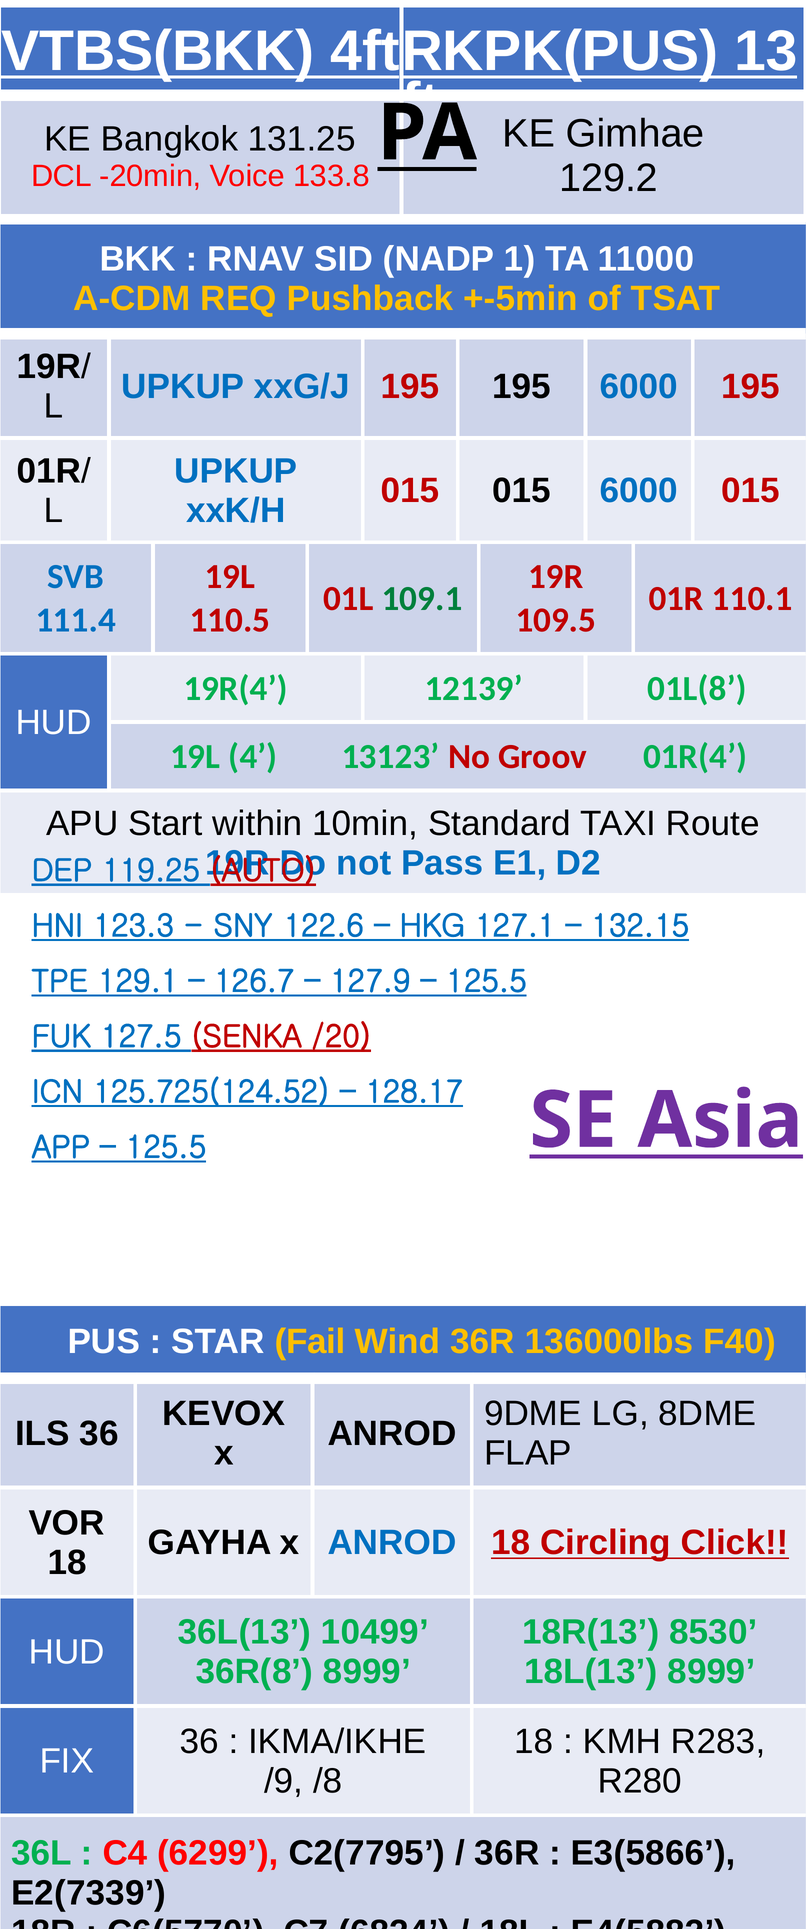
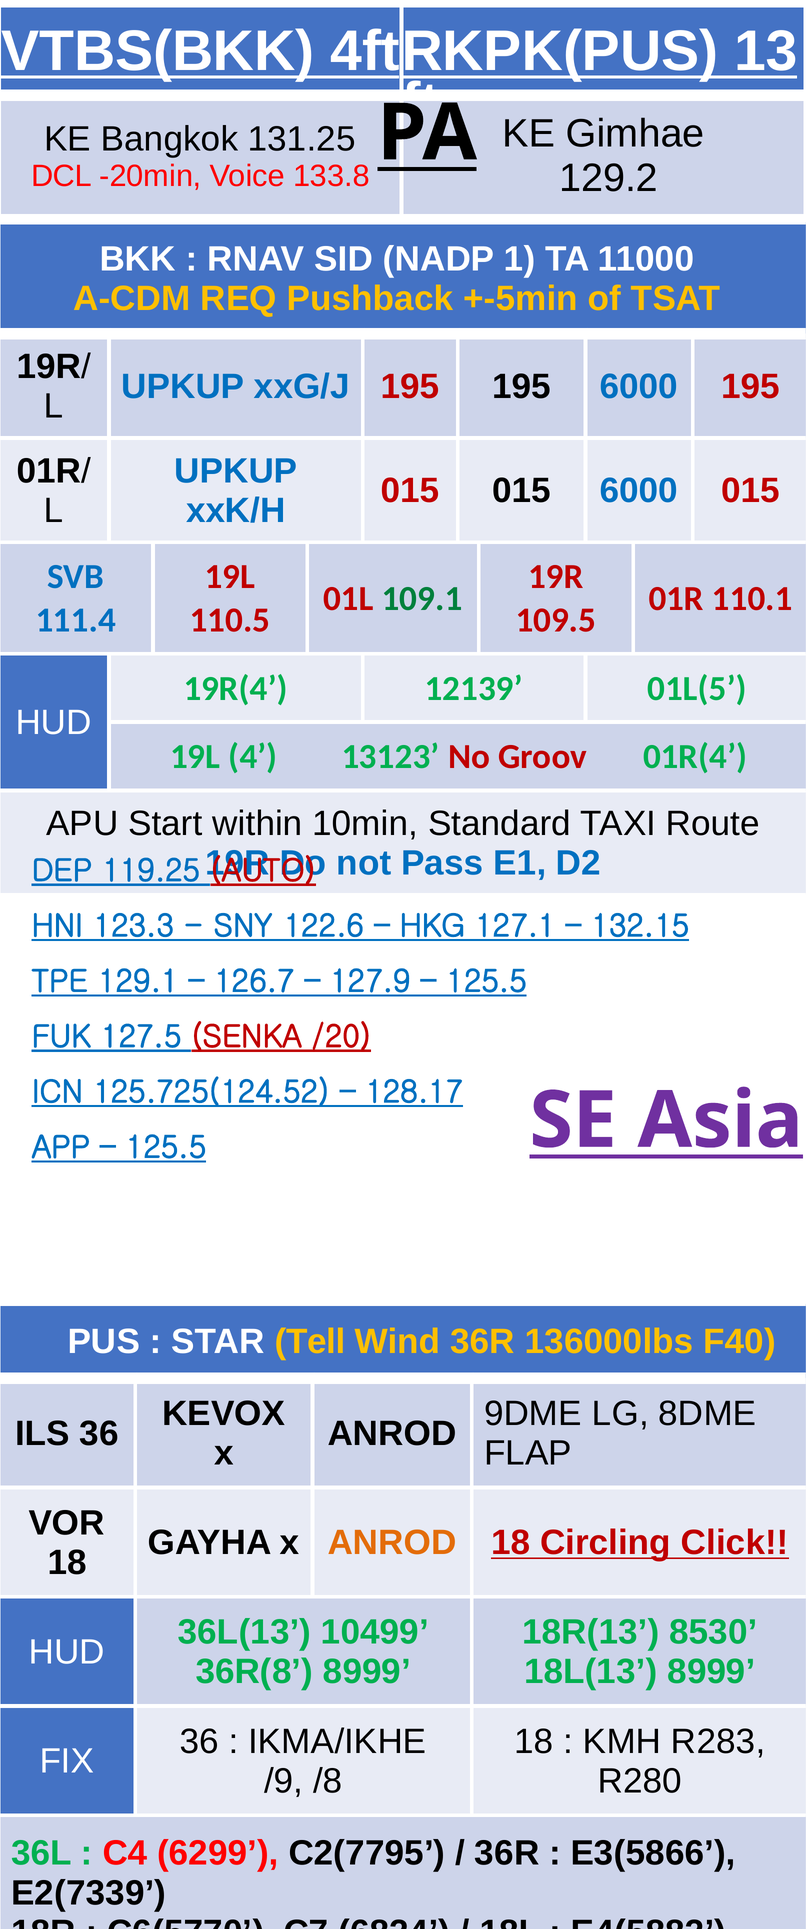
01L(8: 01L(8 -> 01L(5 (697, 688)
Fail: Fail -> Tell (310, 1342)
ANROD colour: blue -> orange (392, 1542)
